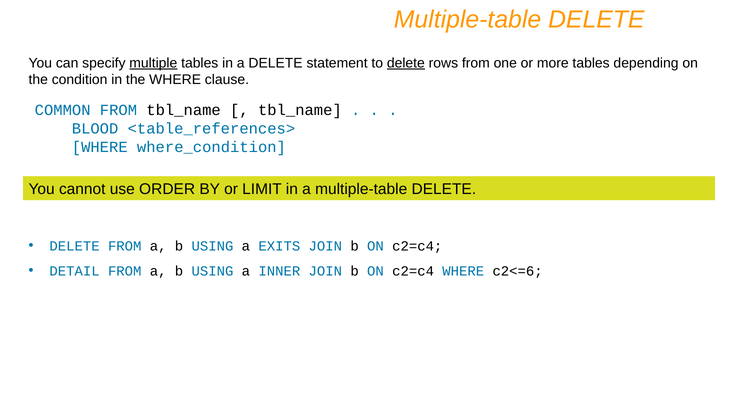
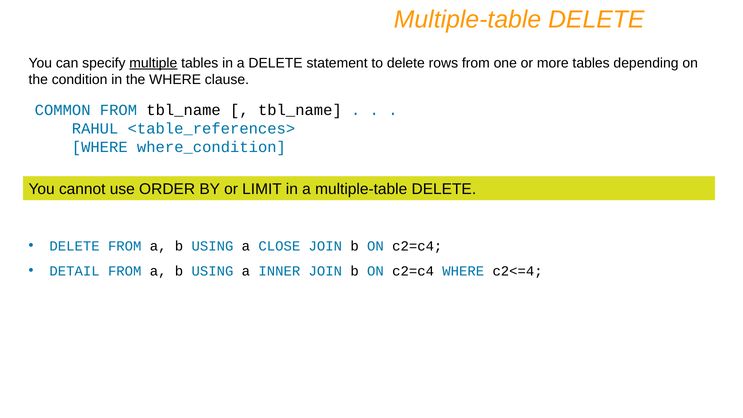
delete underline: present -> none (406, 63)
BLOOD: BLOOD -> RAHUL (95, 129)
EXITS: EXITS -> CLOSE (279, 246)
c2<=6: c2<=6 -> c2<=4 (518, 271)
